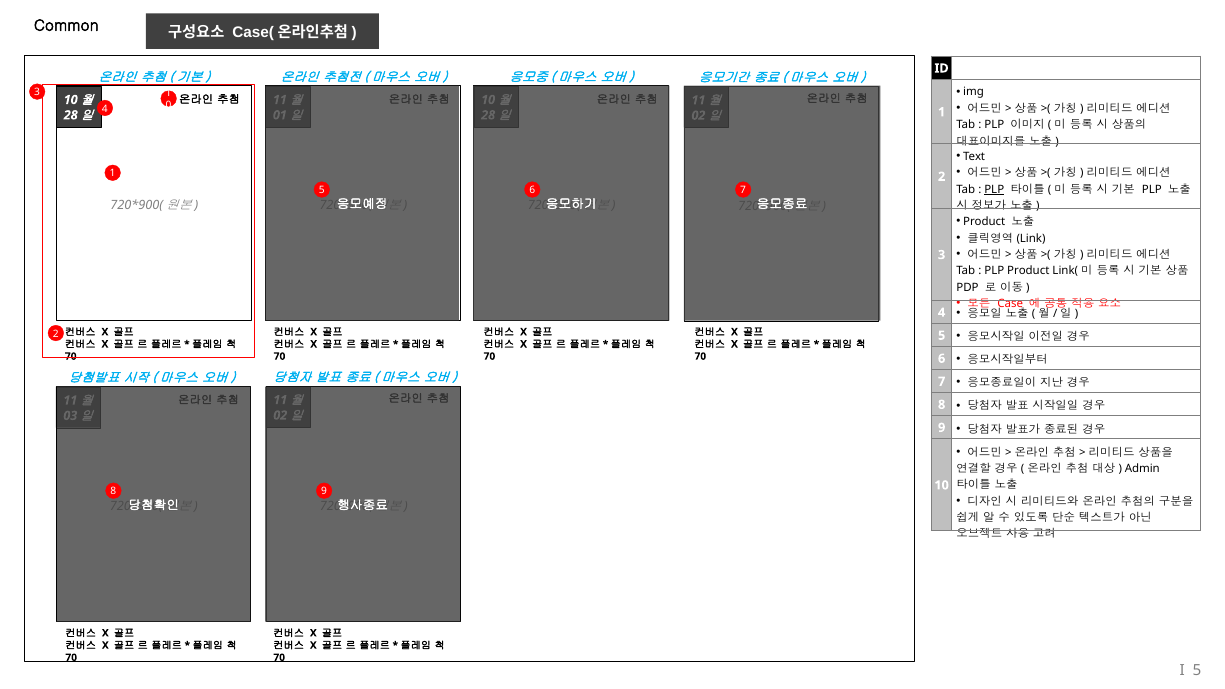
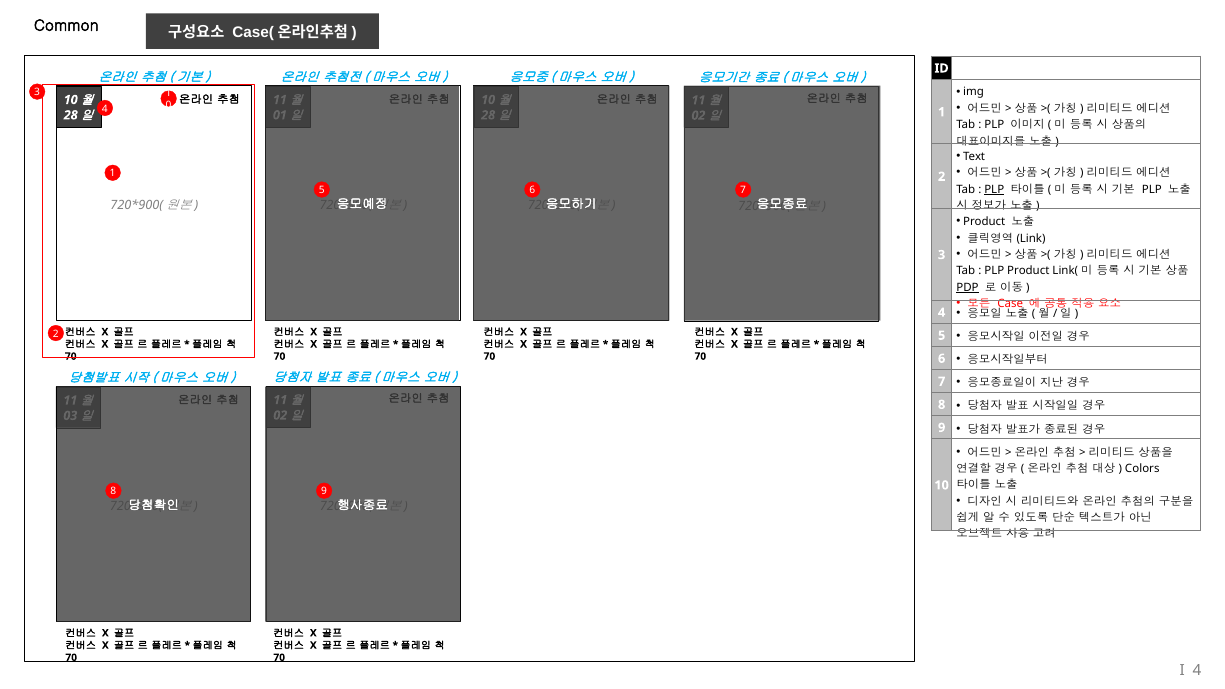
PDP underline: none -> present (968, 287)
Admin: Admin -> Colors (1142, 469)
5: 5 -> 4 (1197, 671)
